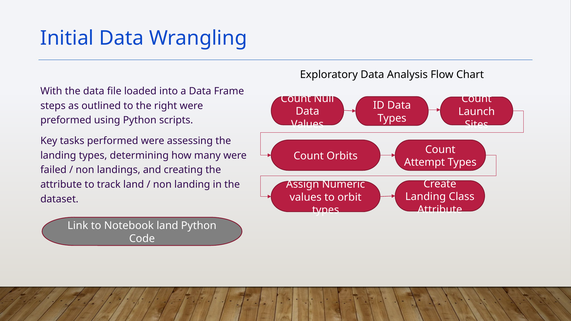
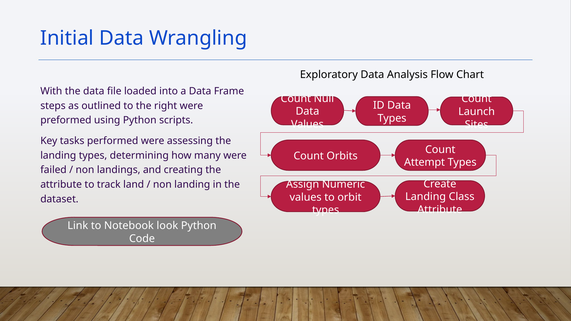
Notebook land: land -> look (167, 226)
